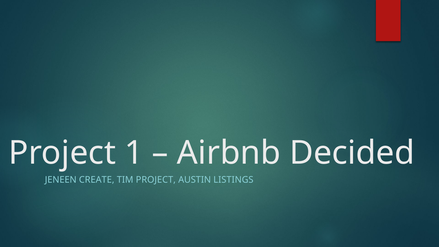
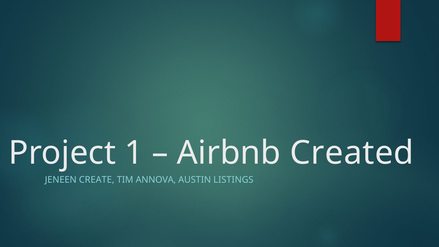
Decided: Decided -> Created (352, 153)
TIM PROJECT: PROJECT -> ANNOVA (156, 180)
